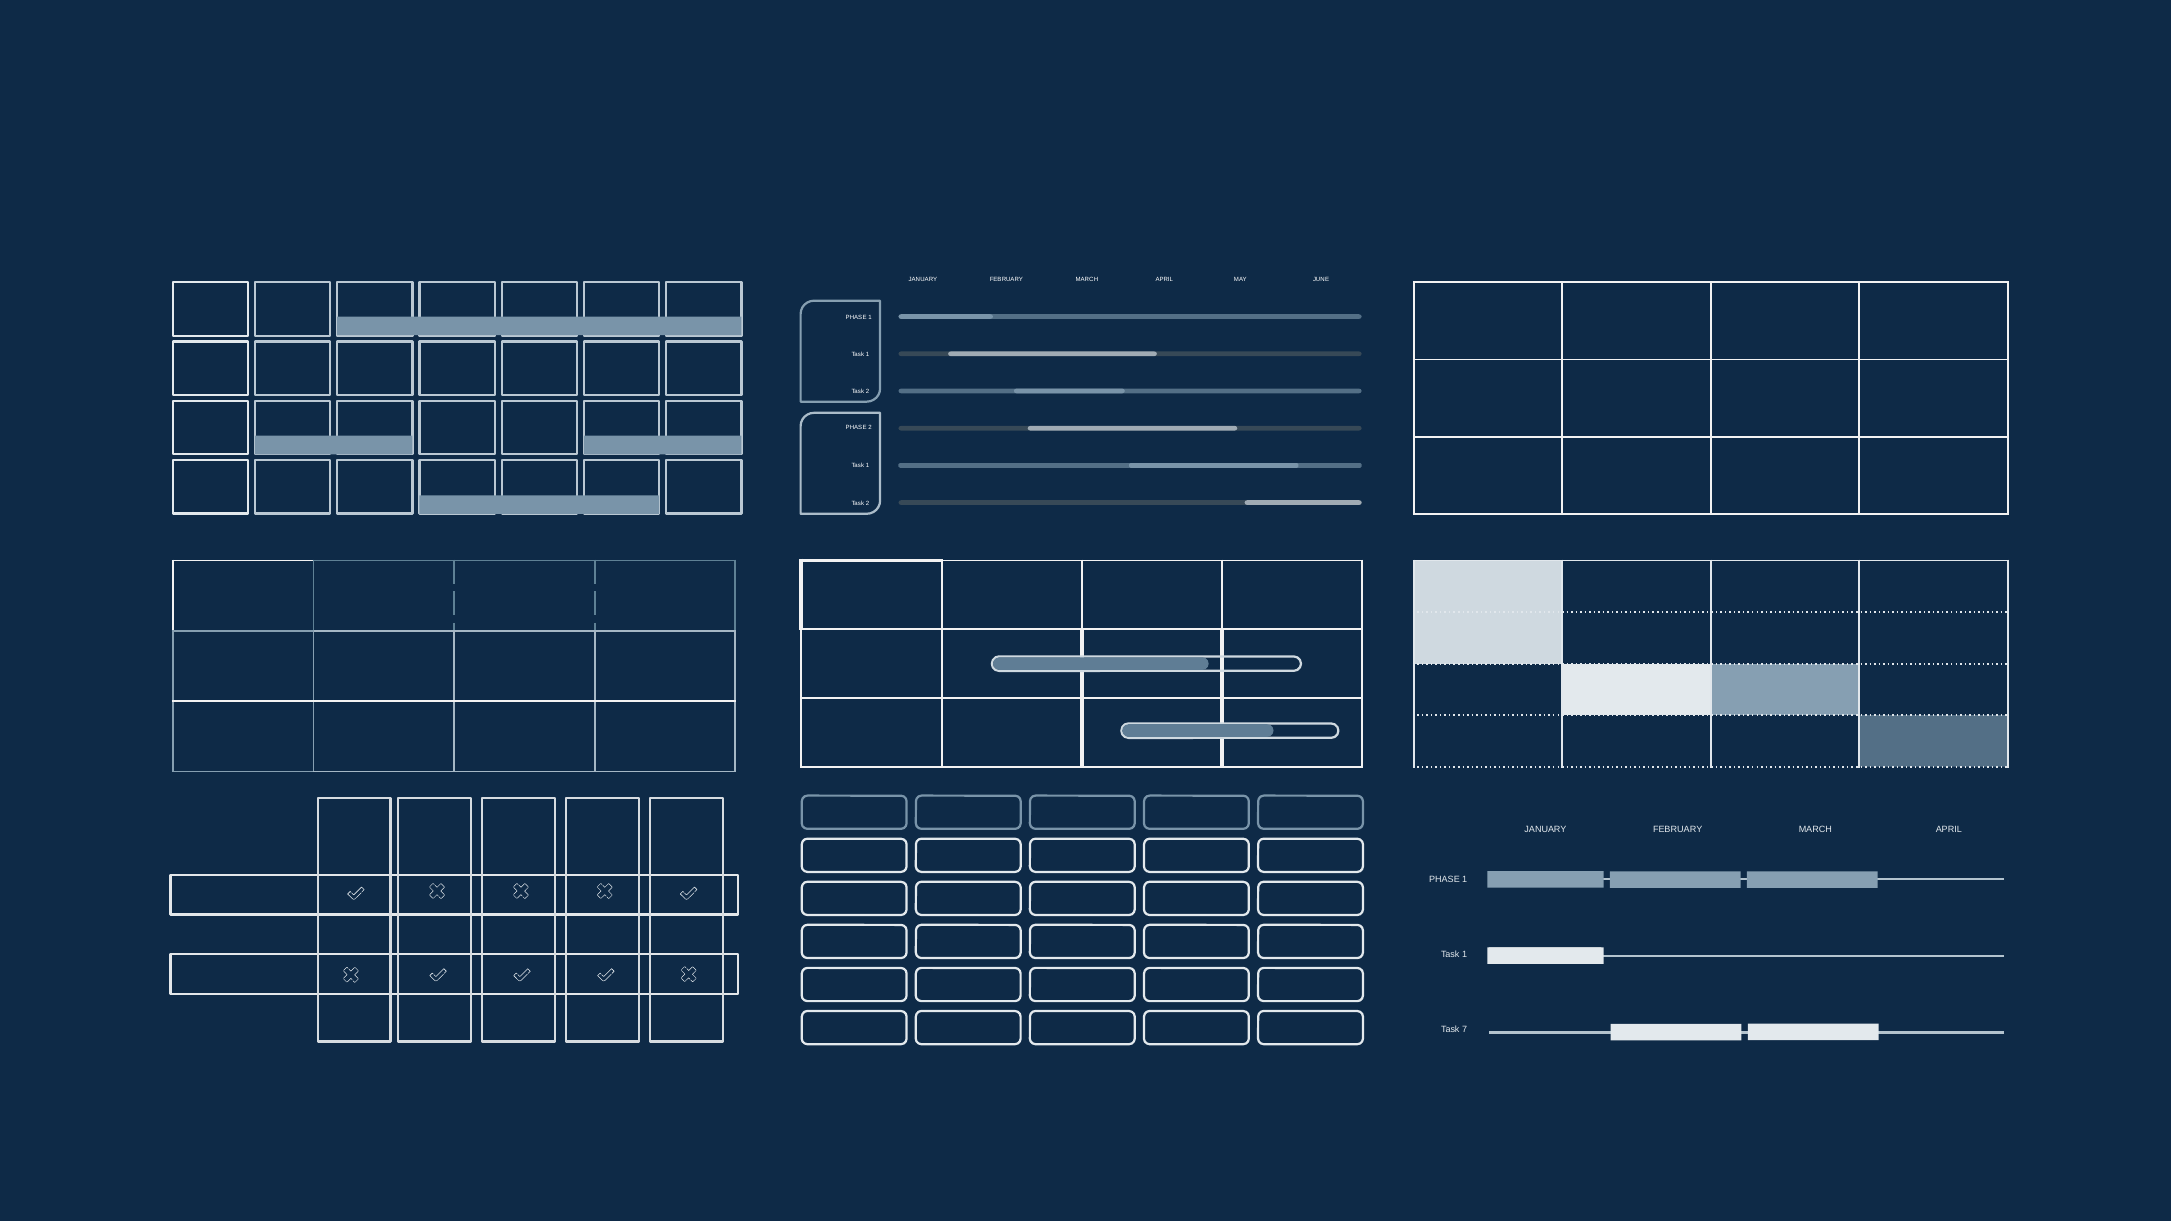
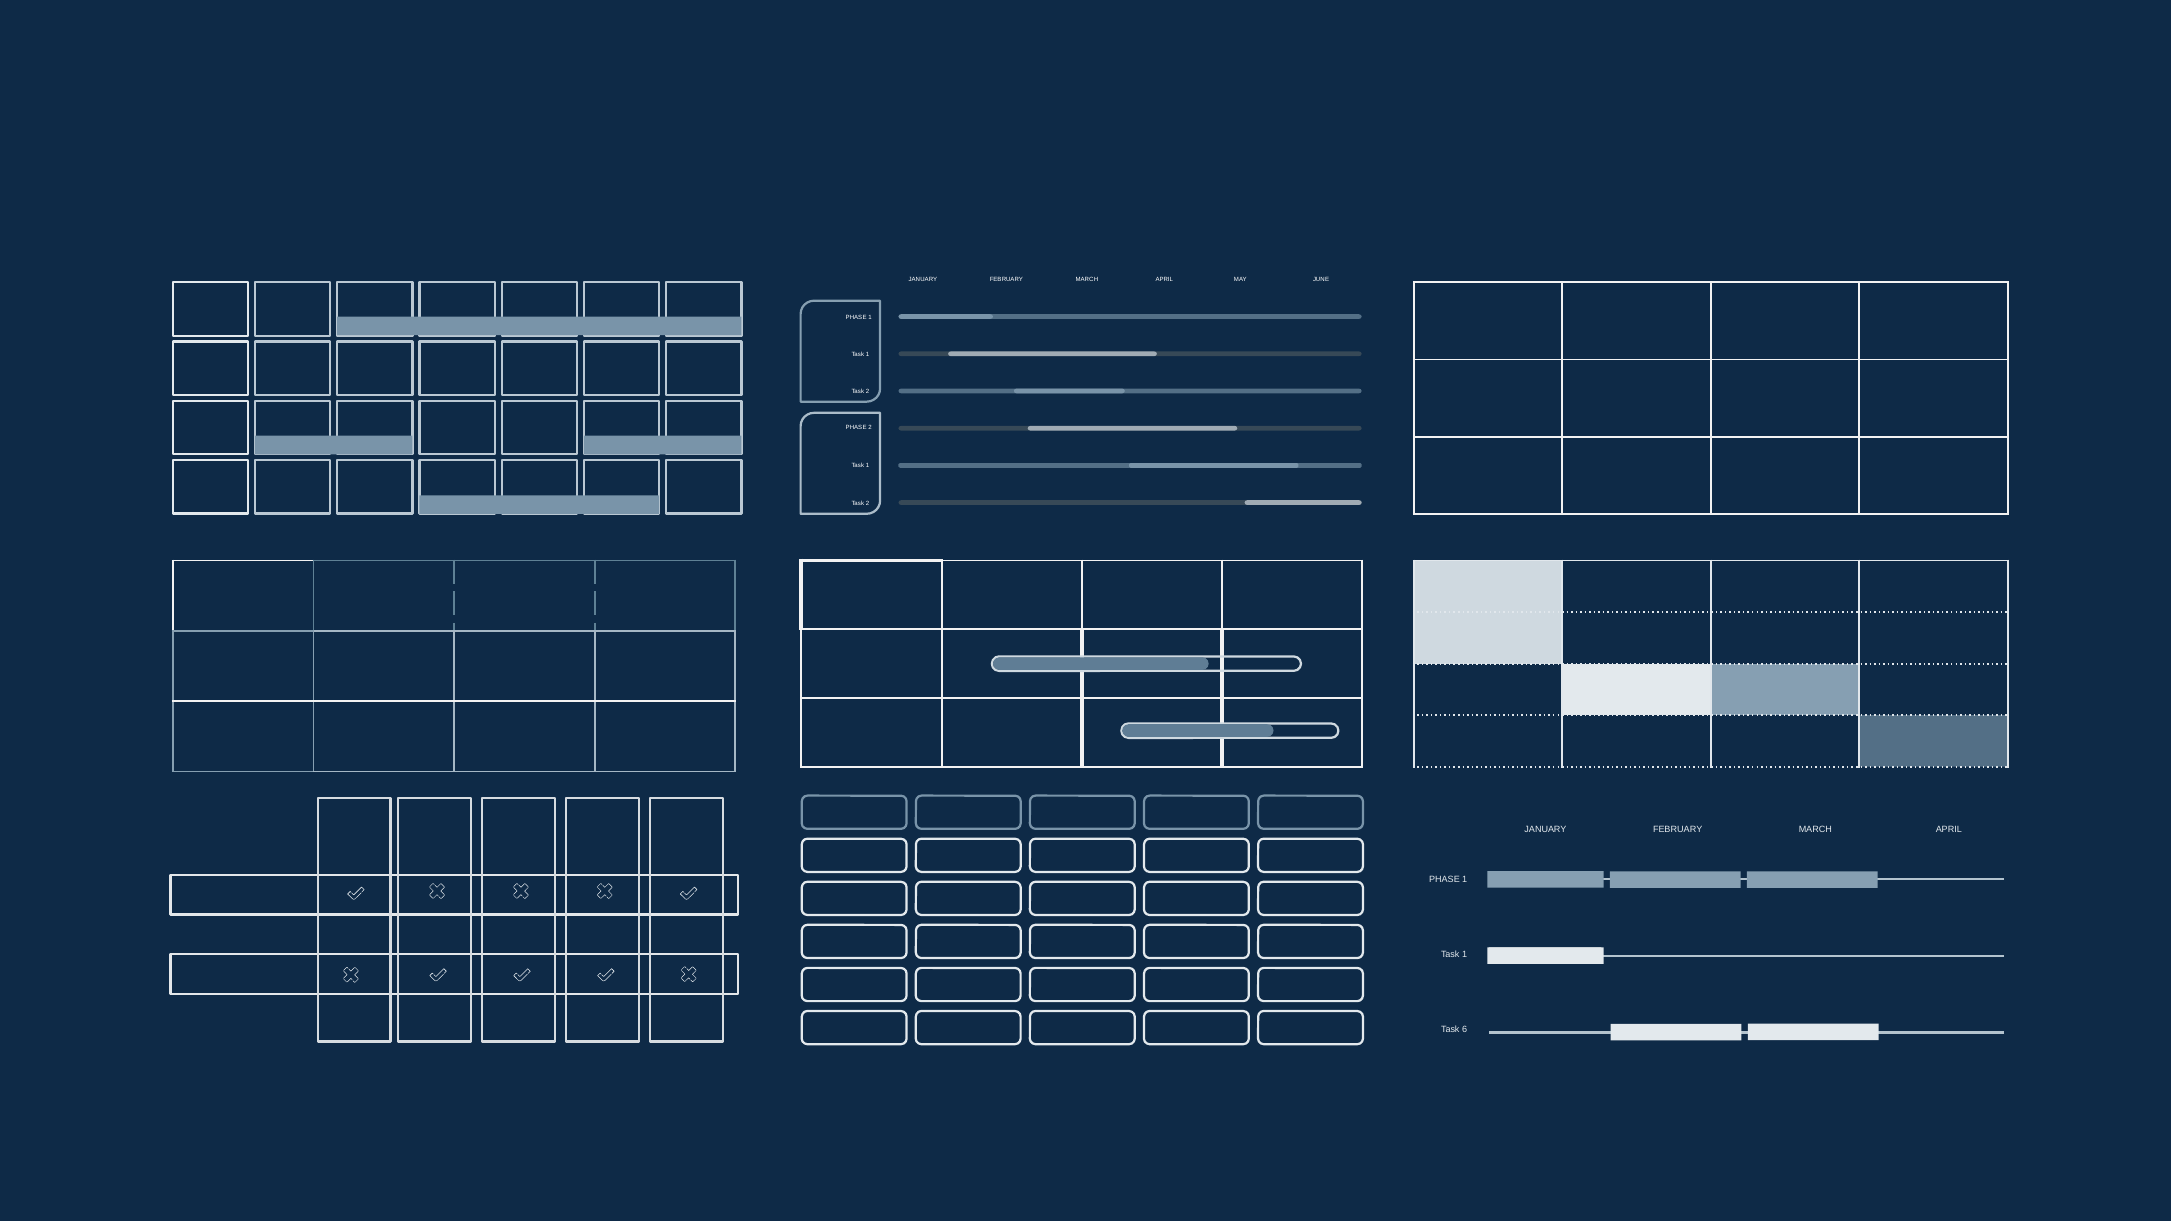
7: 7 -> 6 (1465, 1030)
